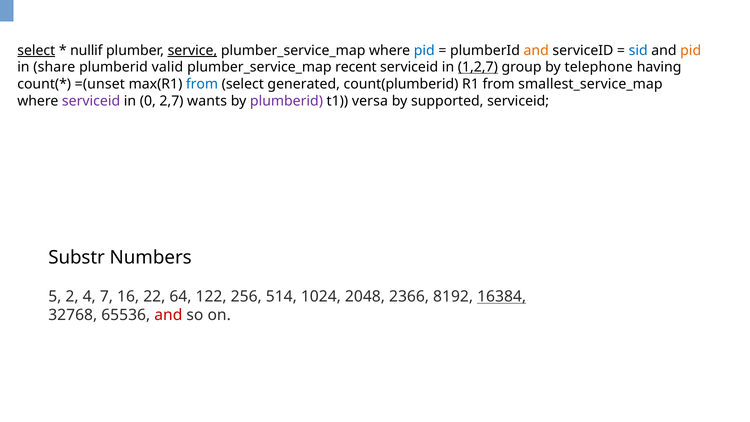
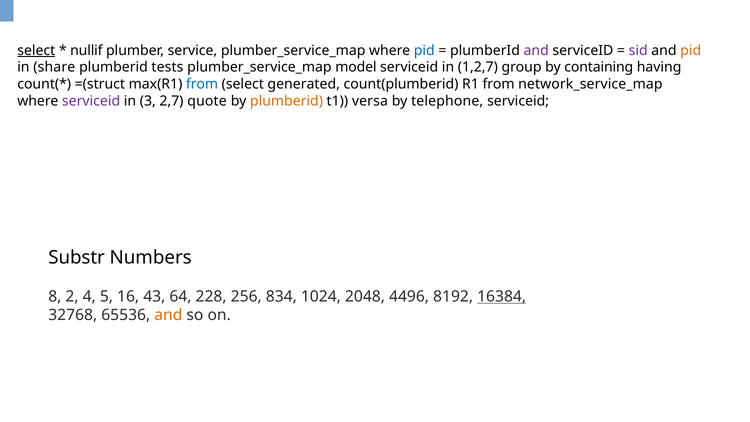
service underline: present -> none (192, 50)
and colour: orange -> purple (536, 50)
sid colour: blue -> purple (638, 50)
valid: valid -> tests (167, 67)
recent: recent -> model (356, 67)
1,2,7 underline: present -> none (478, 67)
telephone: telephone -> containing (599, 67)
=(unset: =(unset -> =(struct (100, 84)
smallest_service_map: smallest_service_map -> network_service_map (590, 84)
0: 0 -> 3 (148, 101)
wants: wants -> quote (207, 101)
plumberid colour: purple -> orange (286, 101)
supported: supported -> telephone (447, 101)
5: 5 -> 8 (55, 296)
7: 7 -> 5 (106, 296)
22: 22 -> 43 (154, 296)
122: 122 -> 228 (211, 296)
514: 514 -> 834 (281, 296)
2366: 2366 -> 4496 (409, 296)
and colour: red -> orange (168, 315)
